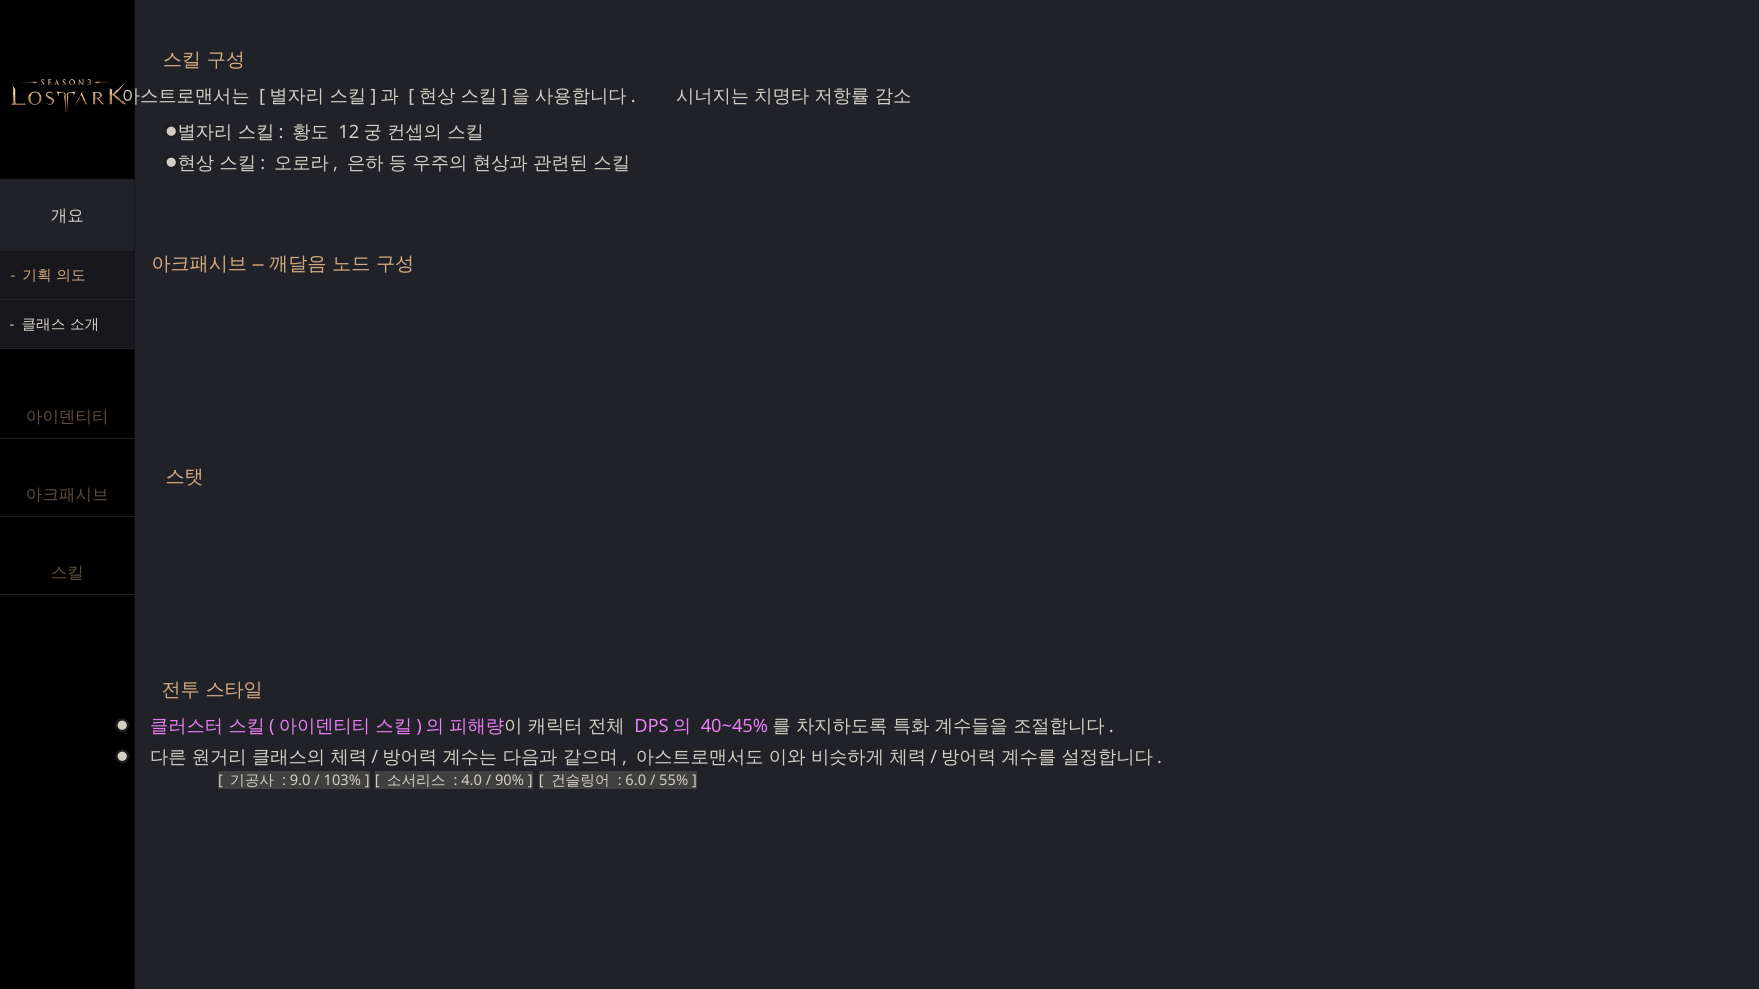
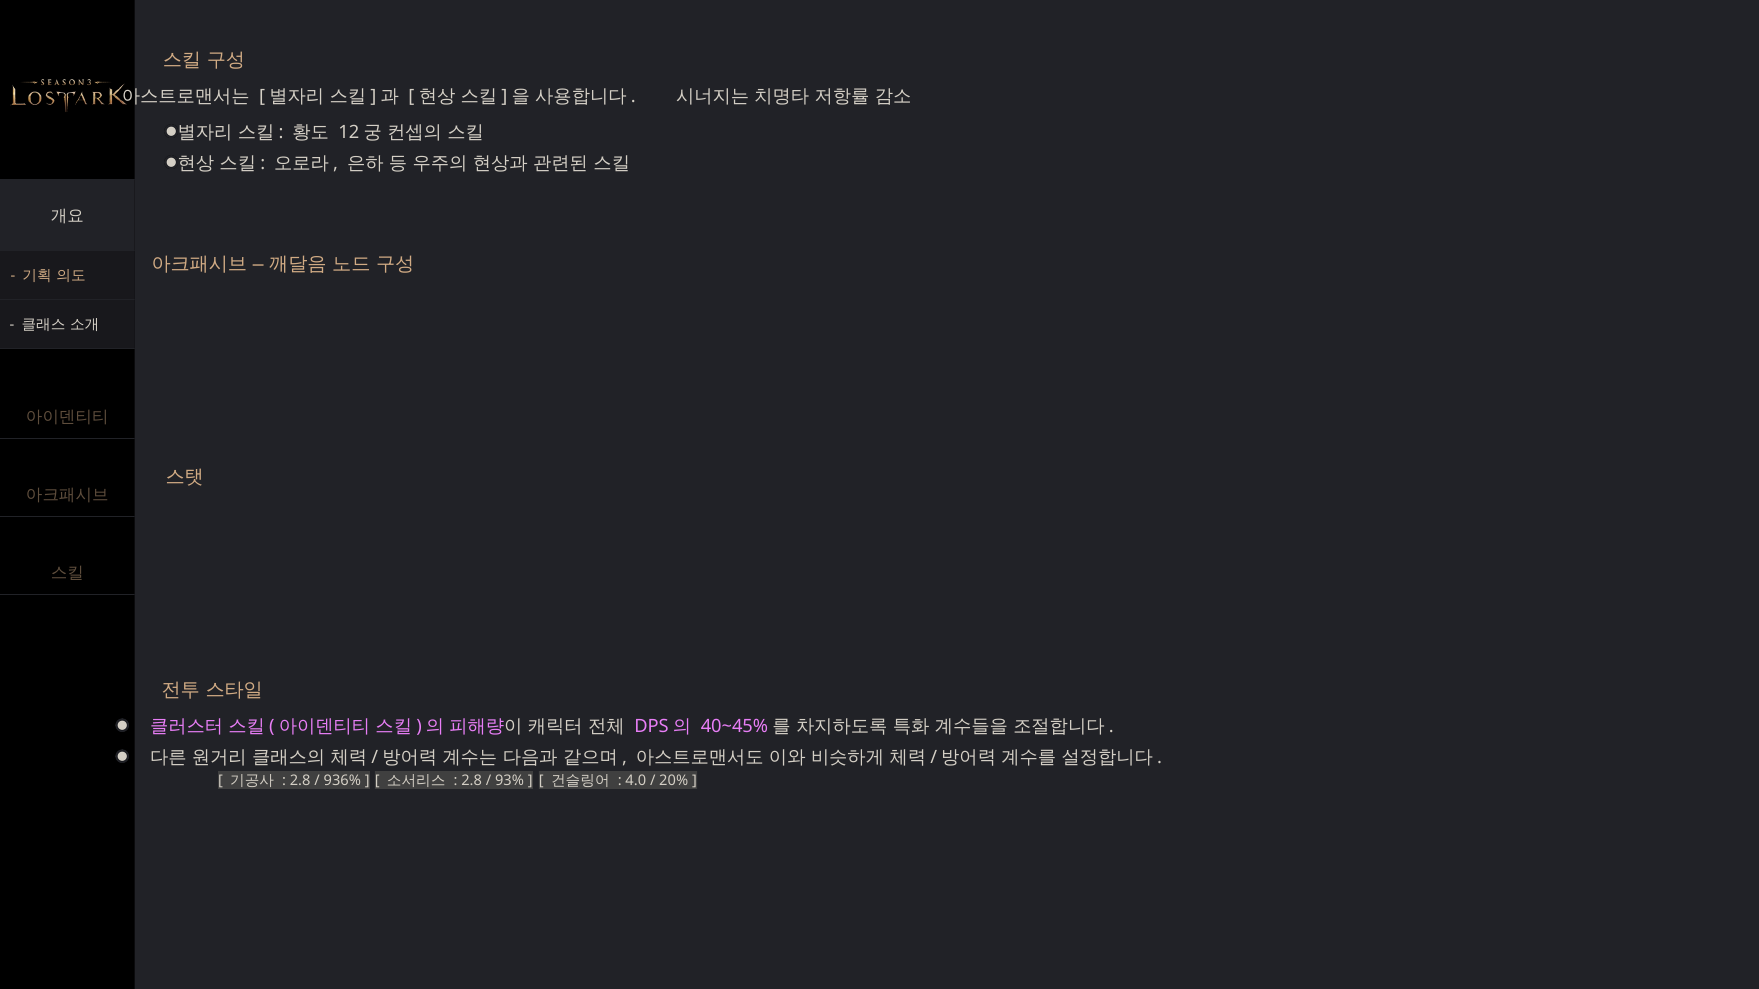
9.0: 9.0 -> 2.8 (300, 781)
103%: 103% -> 936% (342, 781)
4.0: 4.0 -> 2.8 (472, 781)
90%: 90% -> 93% (510, 781)
6.0: 6.0 -> 4.0 (636, 781)
55%: 55% -> 20% (674, 781)
